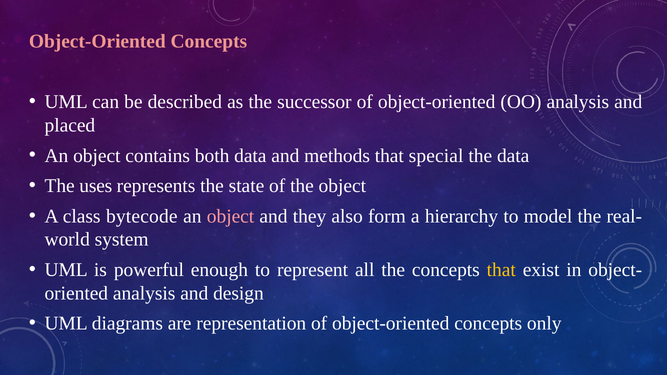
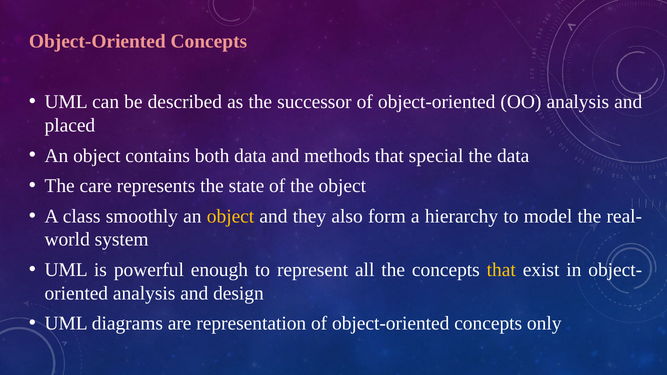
uses: uses -> care (96, 186)
bytecode: bytecode -> smoothly (142, 216)
object colour: pink -> yellow (231, 216)
